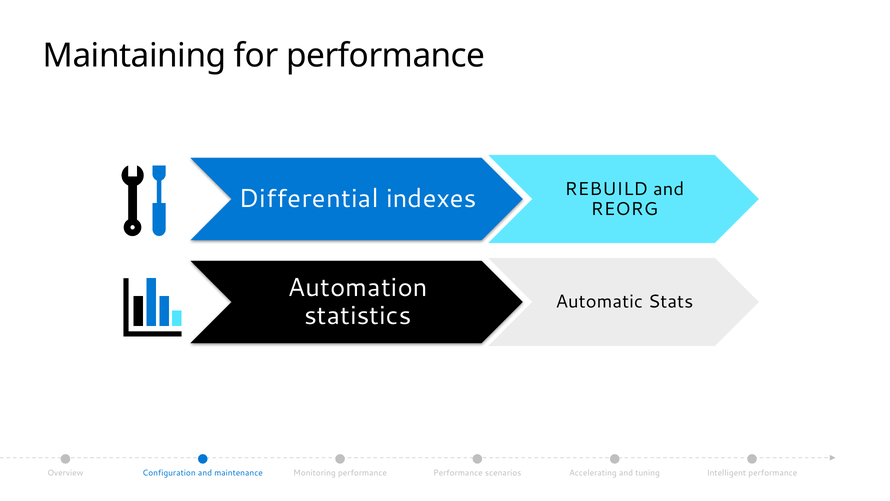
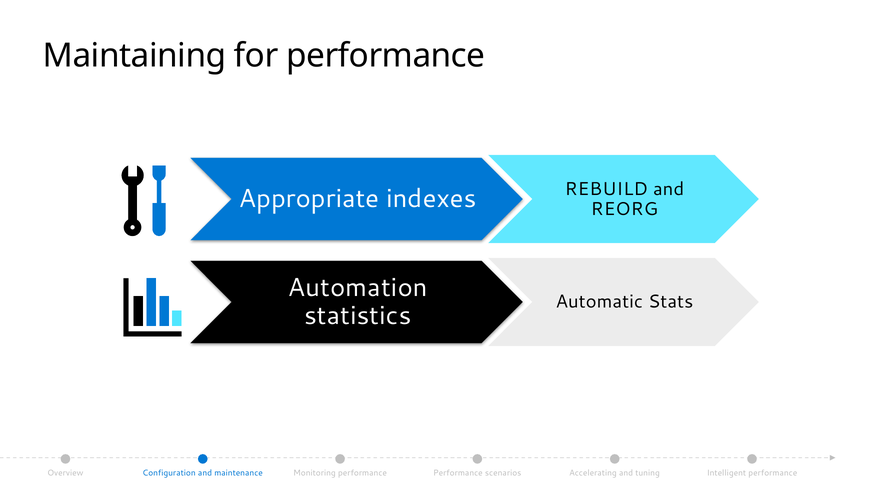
Differential: Differential -> Appropriate (309, 199)
